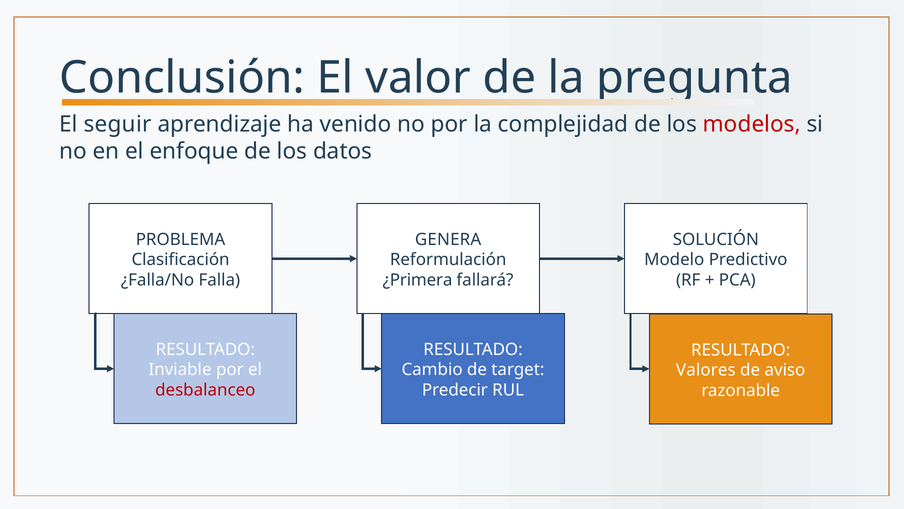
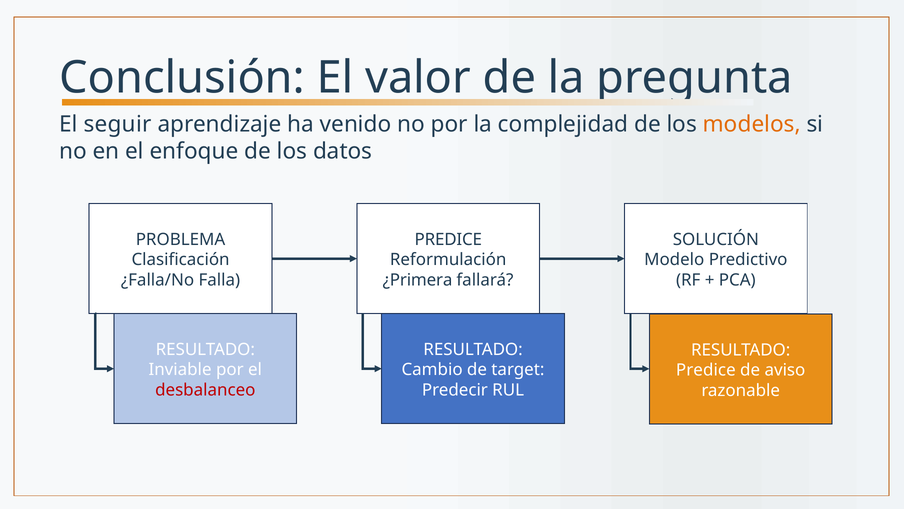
modelos colour: red -> orange (752, 124)
GENERA: GENERA -> PREDICE (448, 239)
Valores: Valores -> Predice (706, 370)
